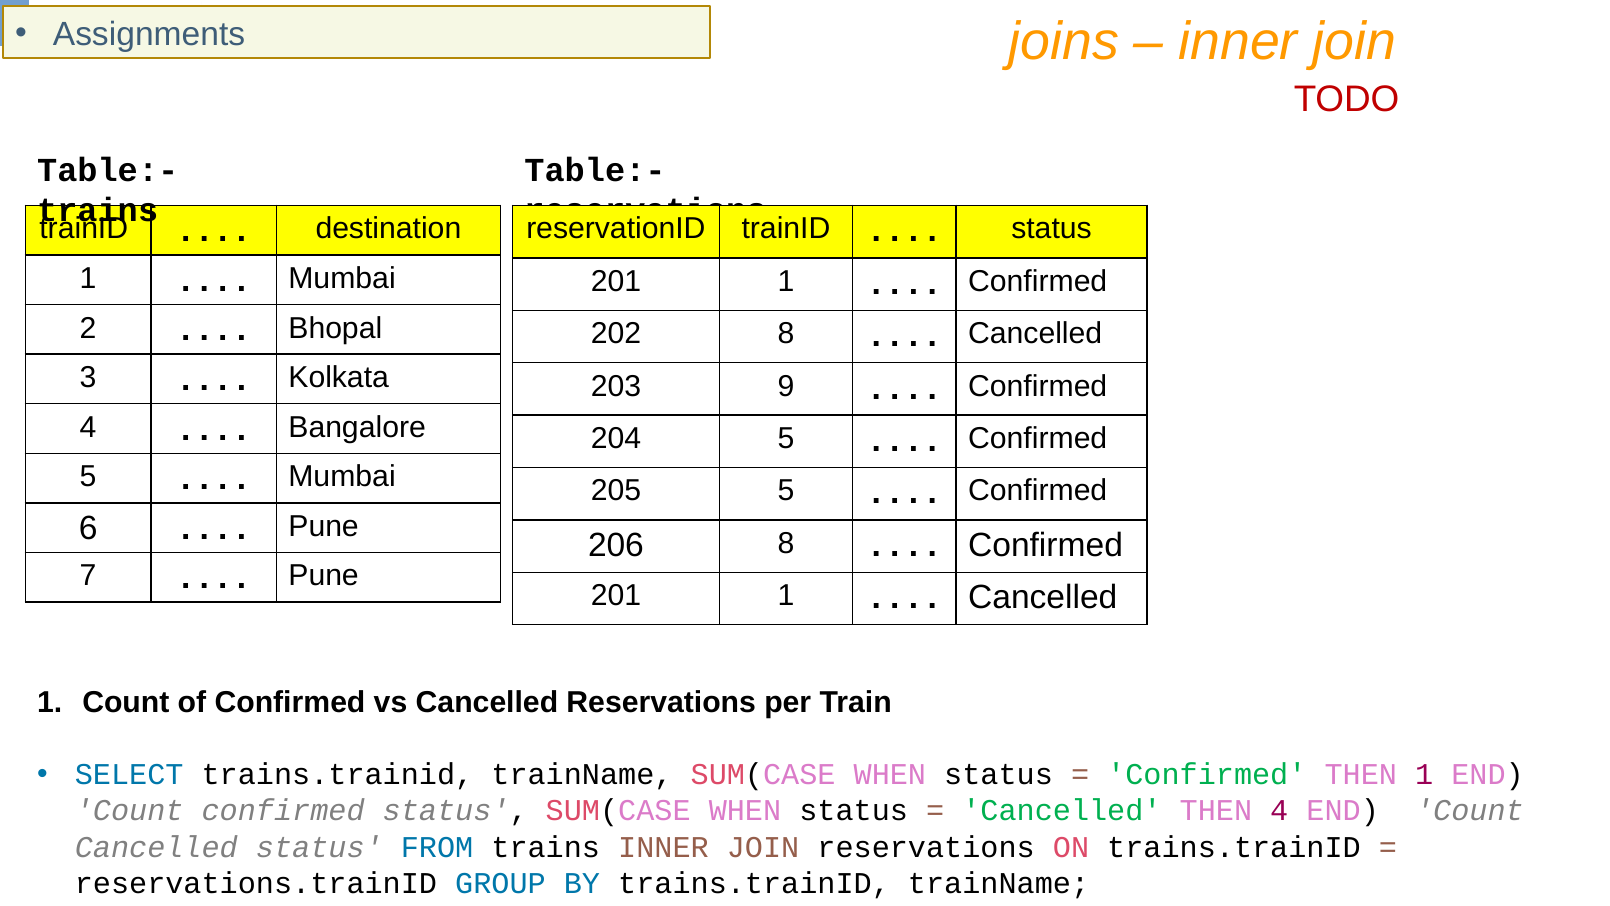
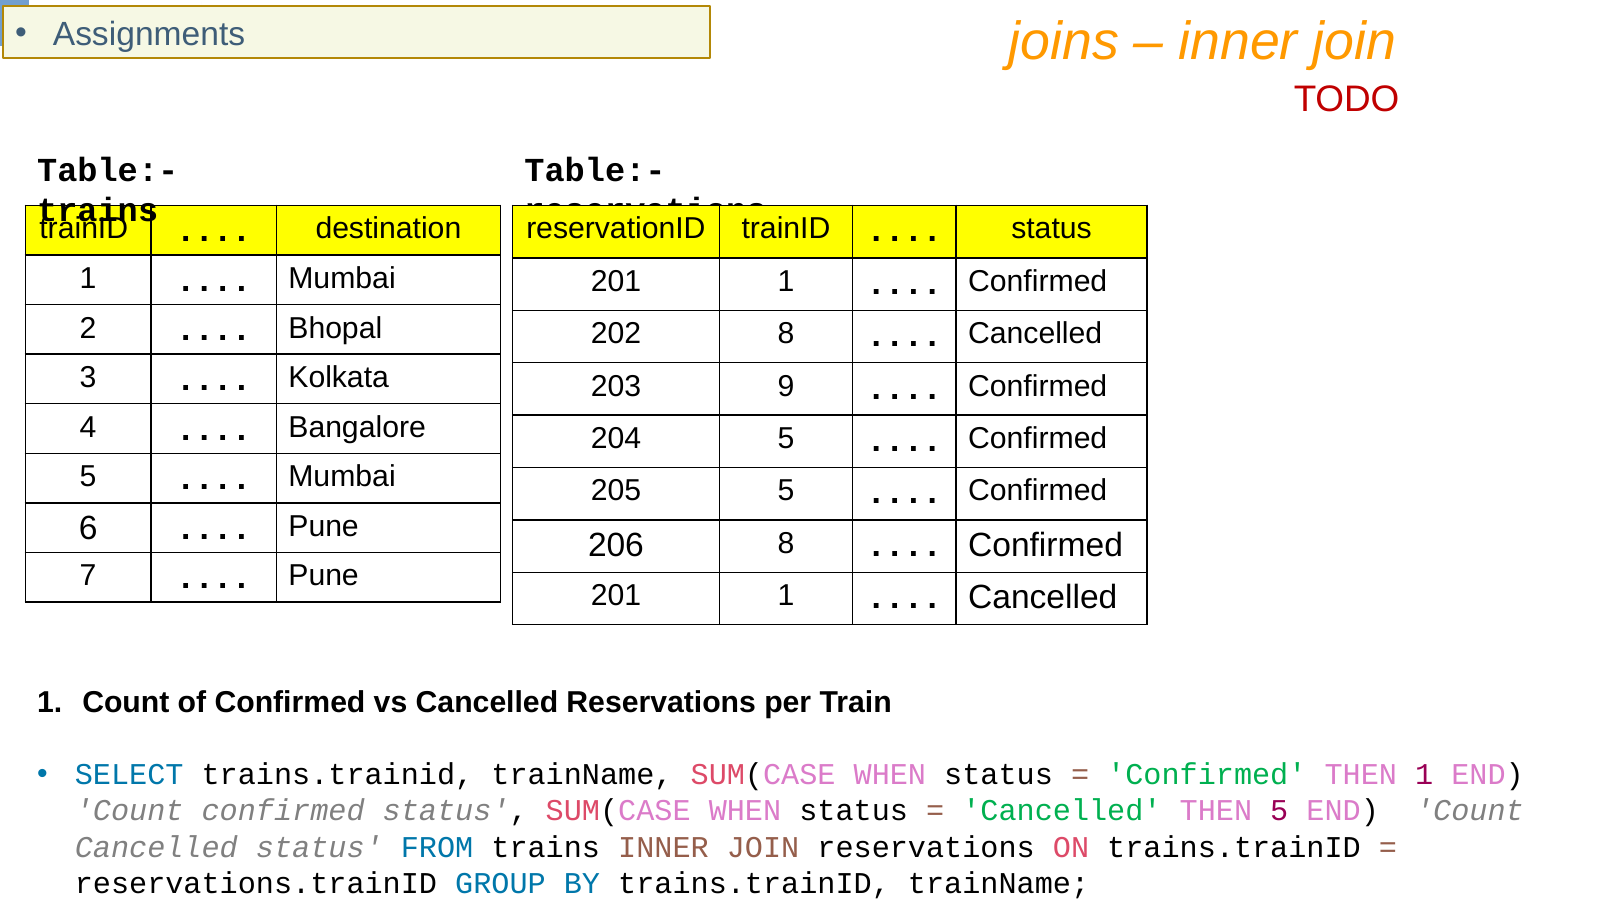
THEN 4: 4 -> 5 (1279, 811)
